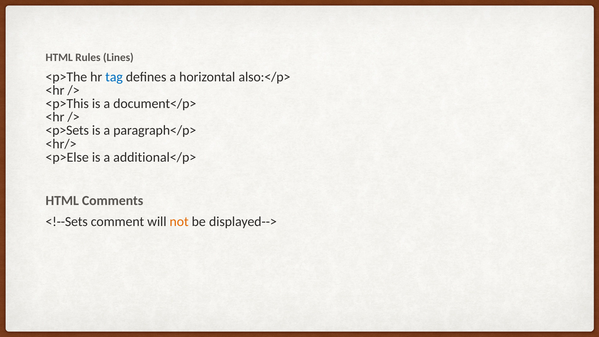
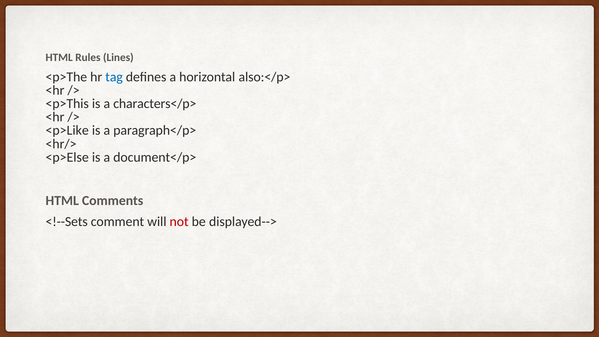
document</p>: document</p> -> characters</p> (155, 104)
<p>Sets: <p>Sets -> <p>Like (67, 130)
additional</p>: additional</p> -> document</p> (155, 157)
not colour: orange -> red (179, 222)
